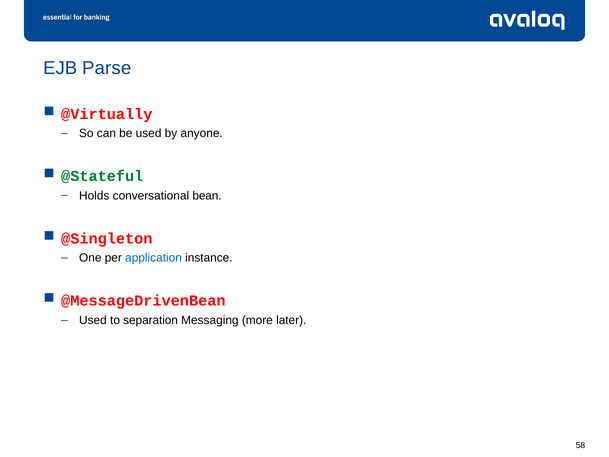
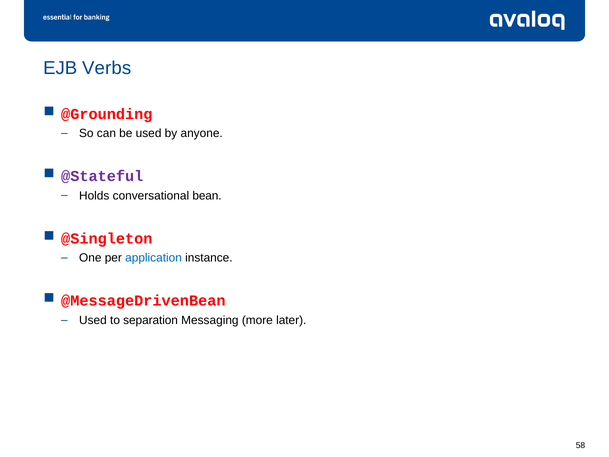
Parse: Parse -> Verbs (107, 68)
@Virtually: @Virtually -> @Grounding (107, 114)
@Stateful colour: green -> purple (102, 176)
